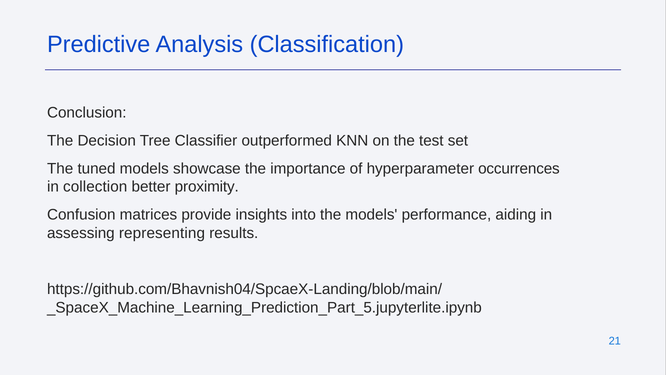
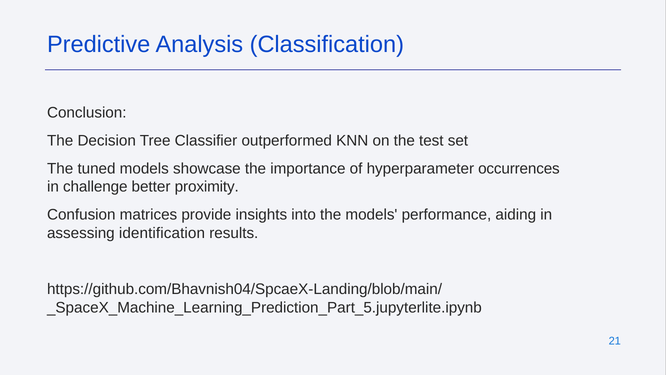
collection: collection -> challenge (95, 187)
representing: representing -> identification (162, 233)
